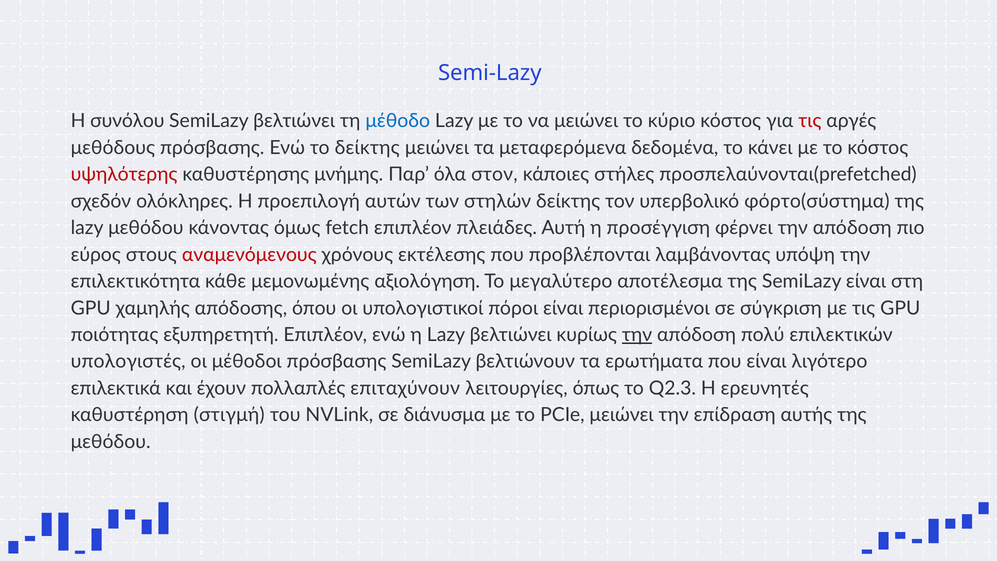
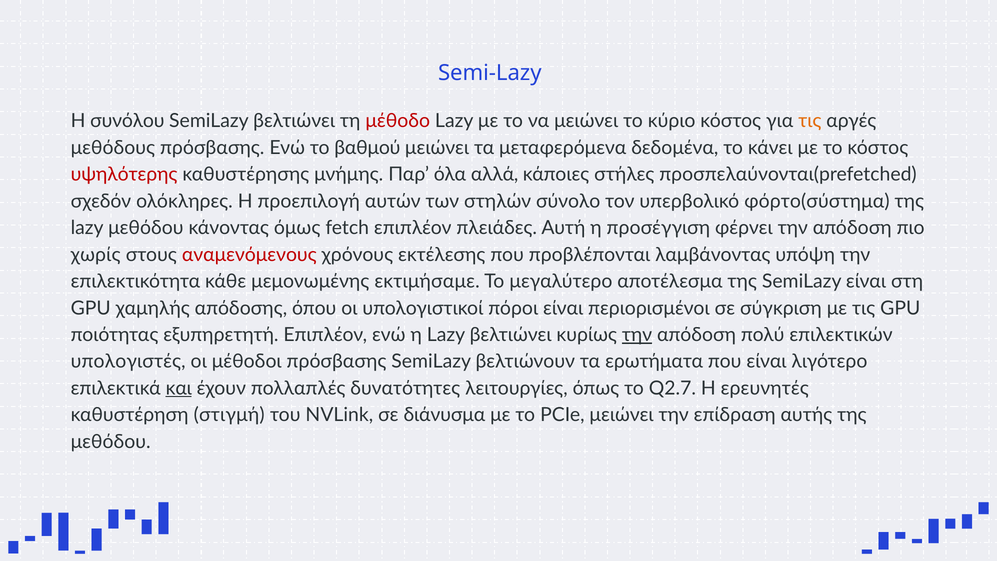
μέθοδο colour: blue -> red (398, 121)
τις colour: red -> orange (810, 121)
το δείκτης: δείκτης -> βαθμού (367, 148)
στον: στον -> αλλά (495, 174)
στηλών δείκτης: δείκτης -> σύνολο (568, 201)
εύρος: εύρος -> χωρίς (96, 255)
αξιολόγηση: αξιολόγηση -> εκτιμήσαμε (427, 281)
και underline: none -> present (179, 388)
επιταχύνουν: επιταχύνουν -> δυνατότητες (405, 388)
Q2.3: Q2.3 -> Q2.7 (672, 388)
